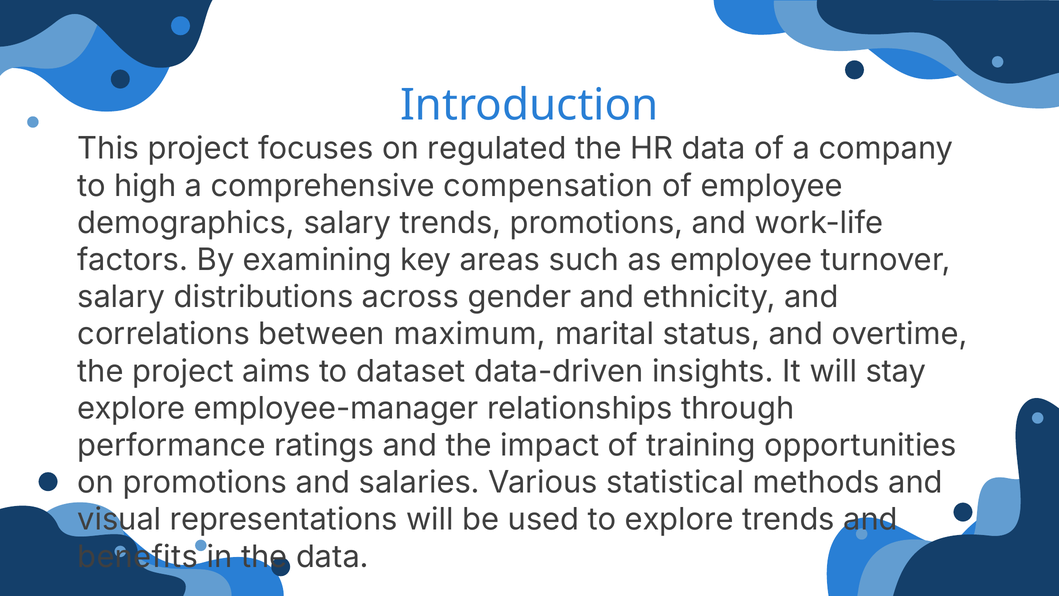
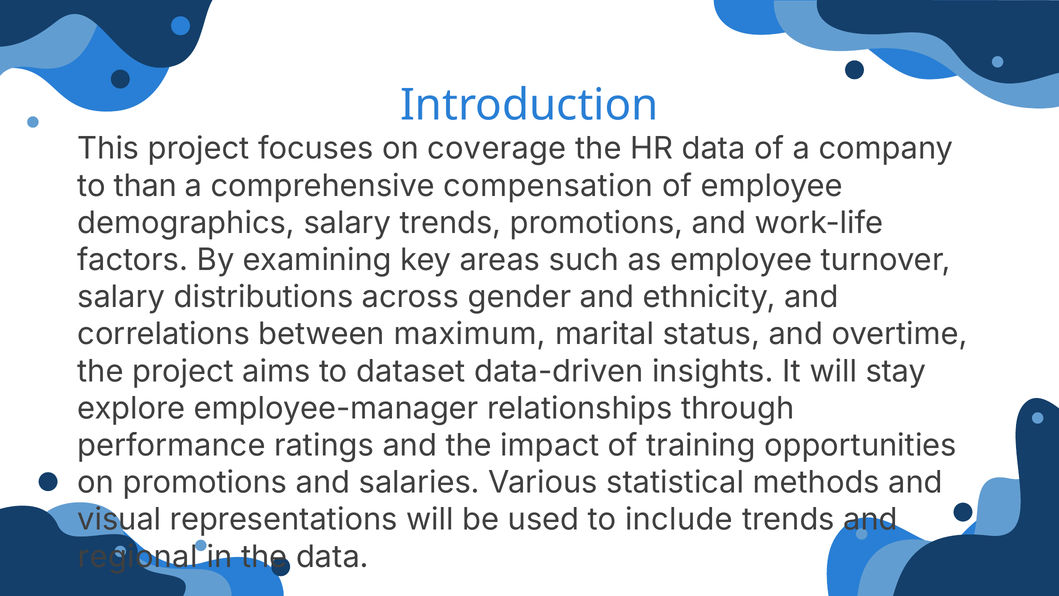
regulated: regulated -> coverage (497, 149)
high: high -> than (145, 186)
to explore: explore -> include (679, 520)
benefits: benefits -> regional (138, 557)
